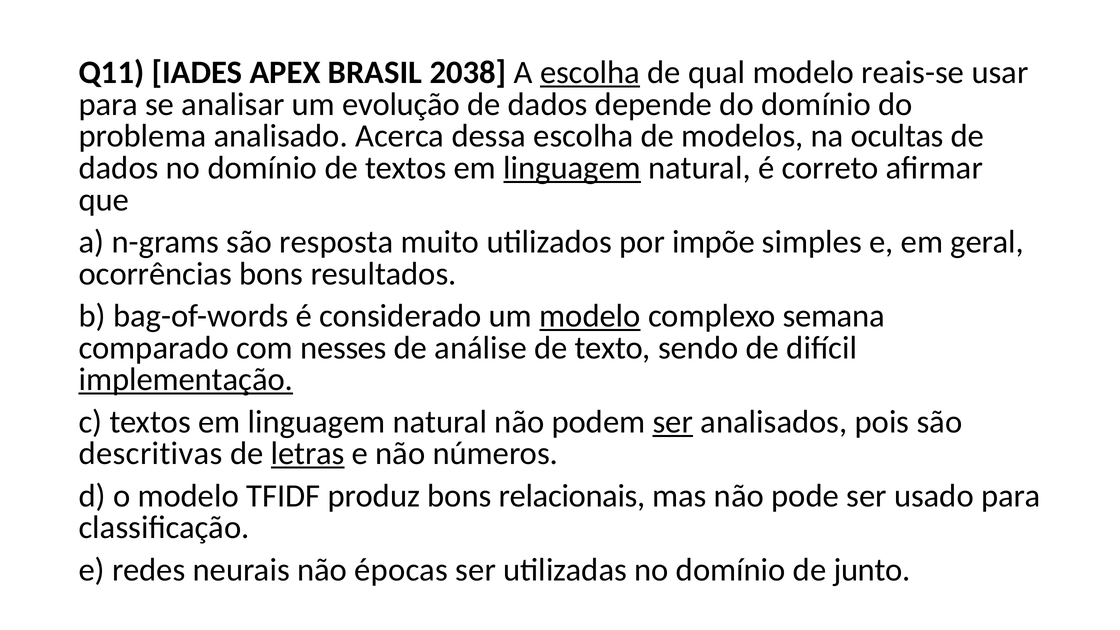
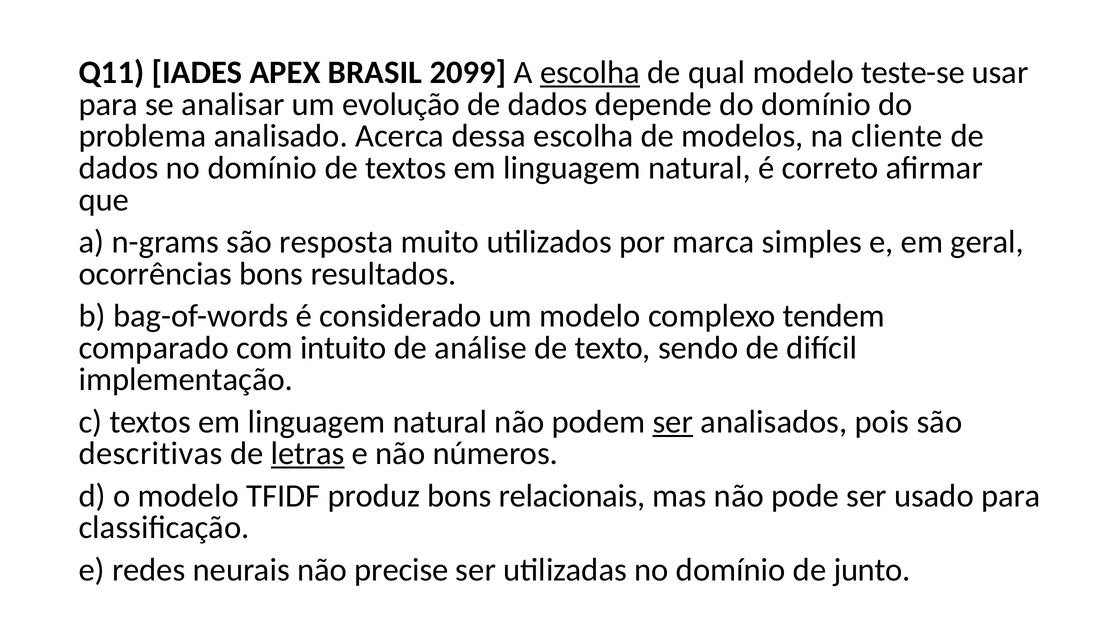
2038: 2038 -> 2099 (468, 73)
reais-se: reais-se -> teste-se (913, 73)
ocultas: ocultas -> cliente (897, 136)
linguagem underline: present -> none (572, 168)
impõe: impõe -> marca (713, 242)
modelo underline: present -> none (590, 316)
semana: semana -> tendem (834, 316)
nesses: nesses -> intuito (343, 348)
implementação underline: present -> none (186, 380)
épocas: épocas -> precise (401, 570)
